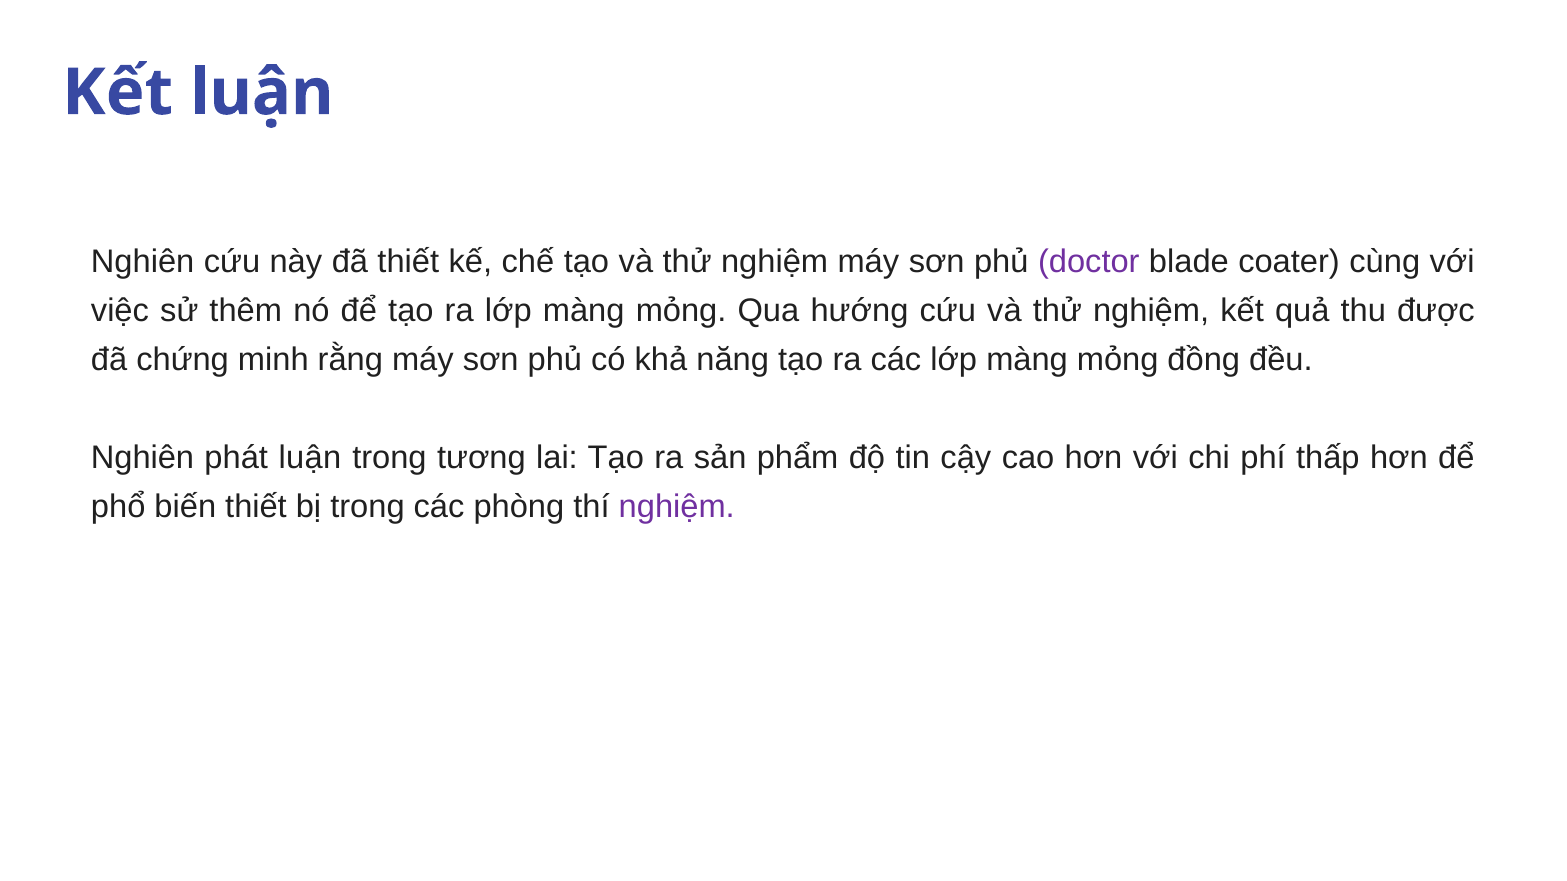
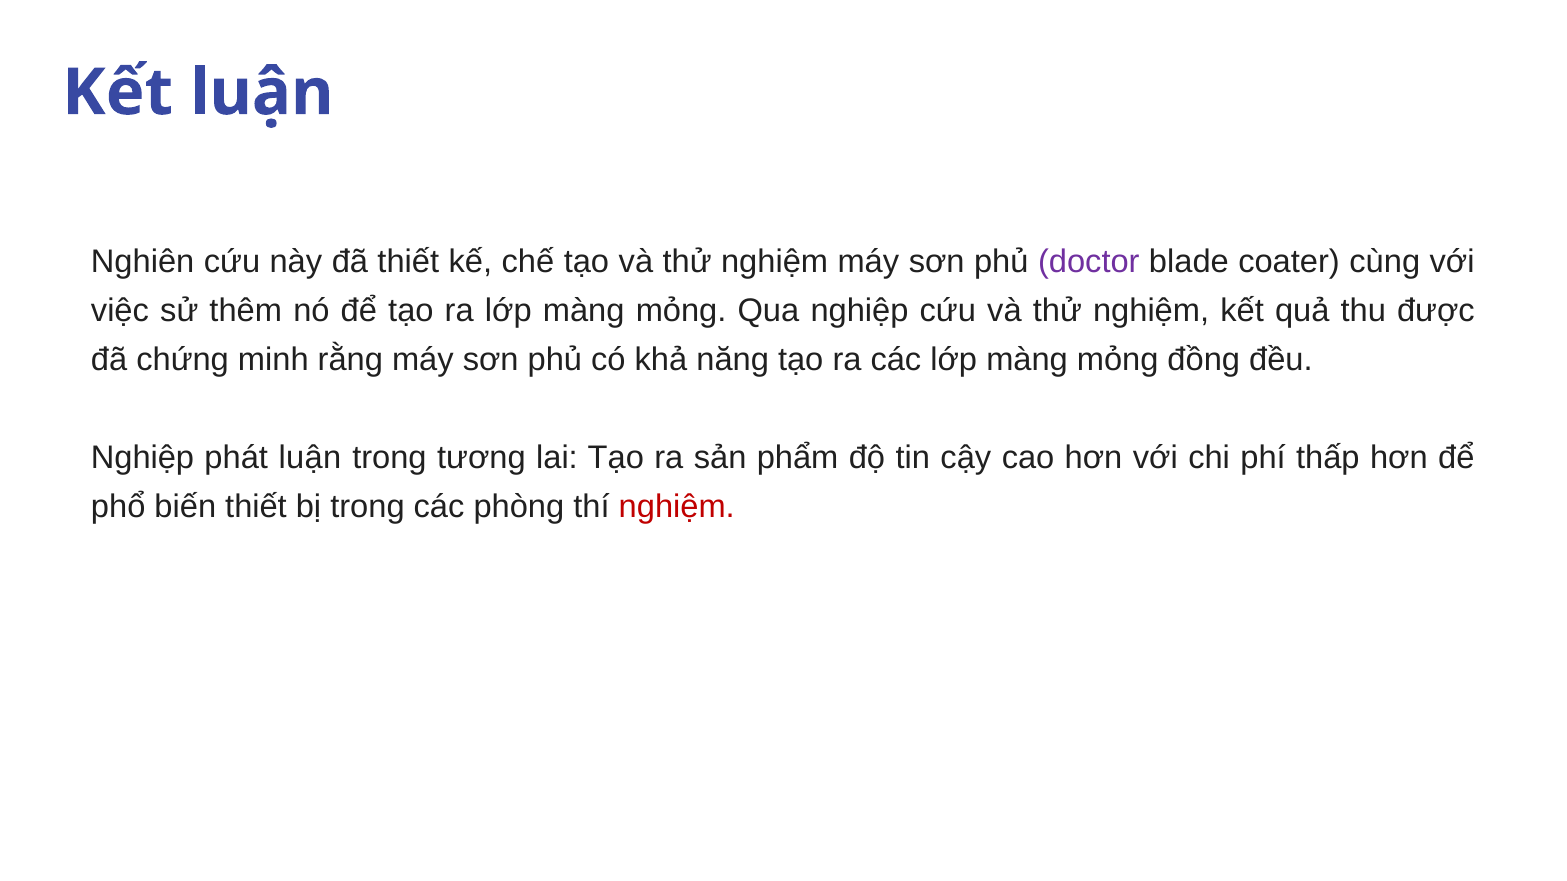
Qua hướng: hướng -> nghiệp (860, 311)
Nghiên: Nghiên -> Nghiệp (143, 458)
nghiệm colour: purple -> red (677, 507)
